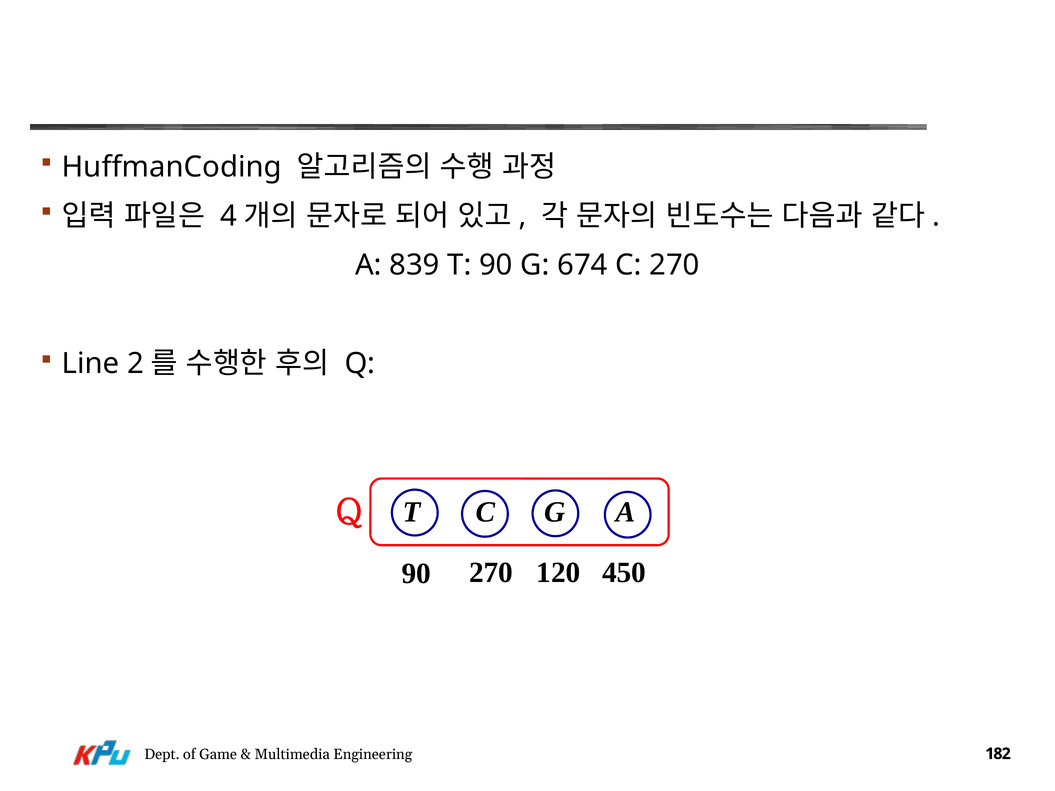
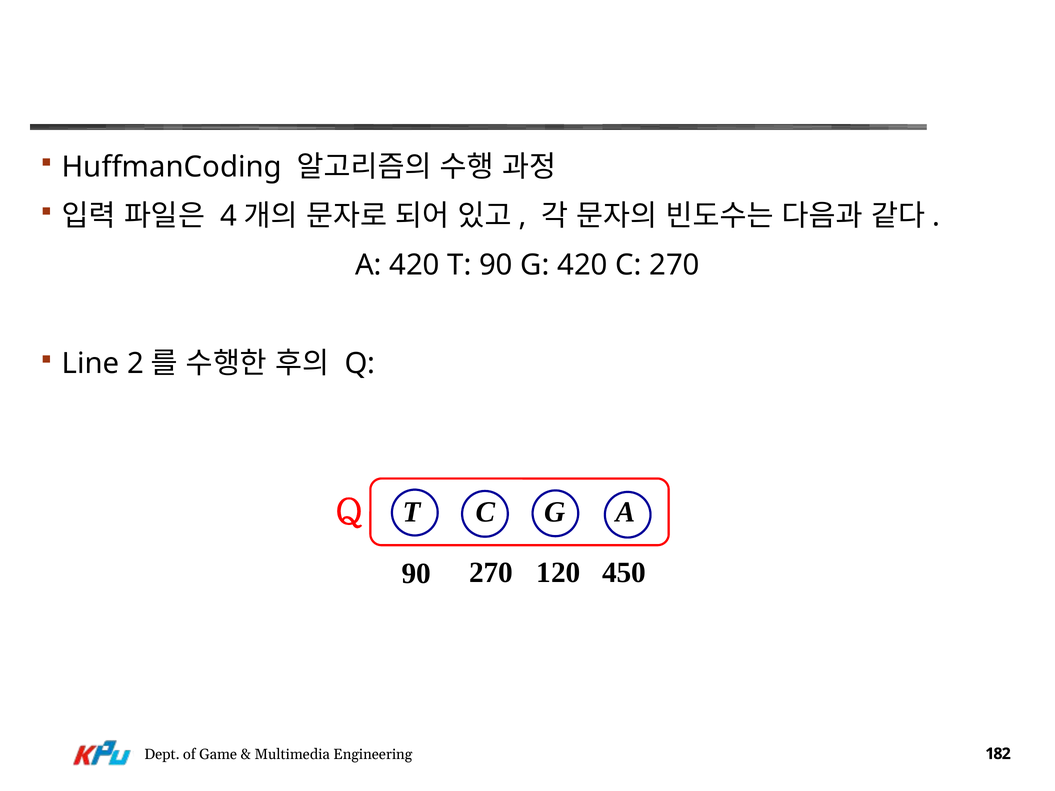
A 839: 839 -> 420 (414, 265)
G 674: 674 -> 420 (582, 265)
